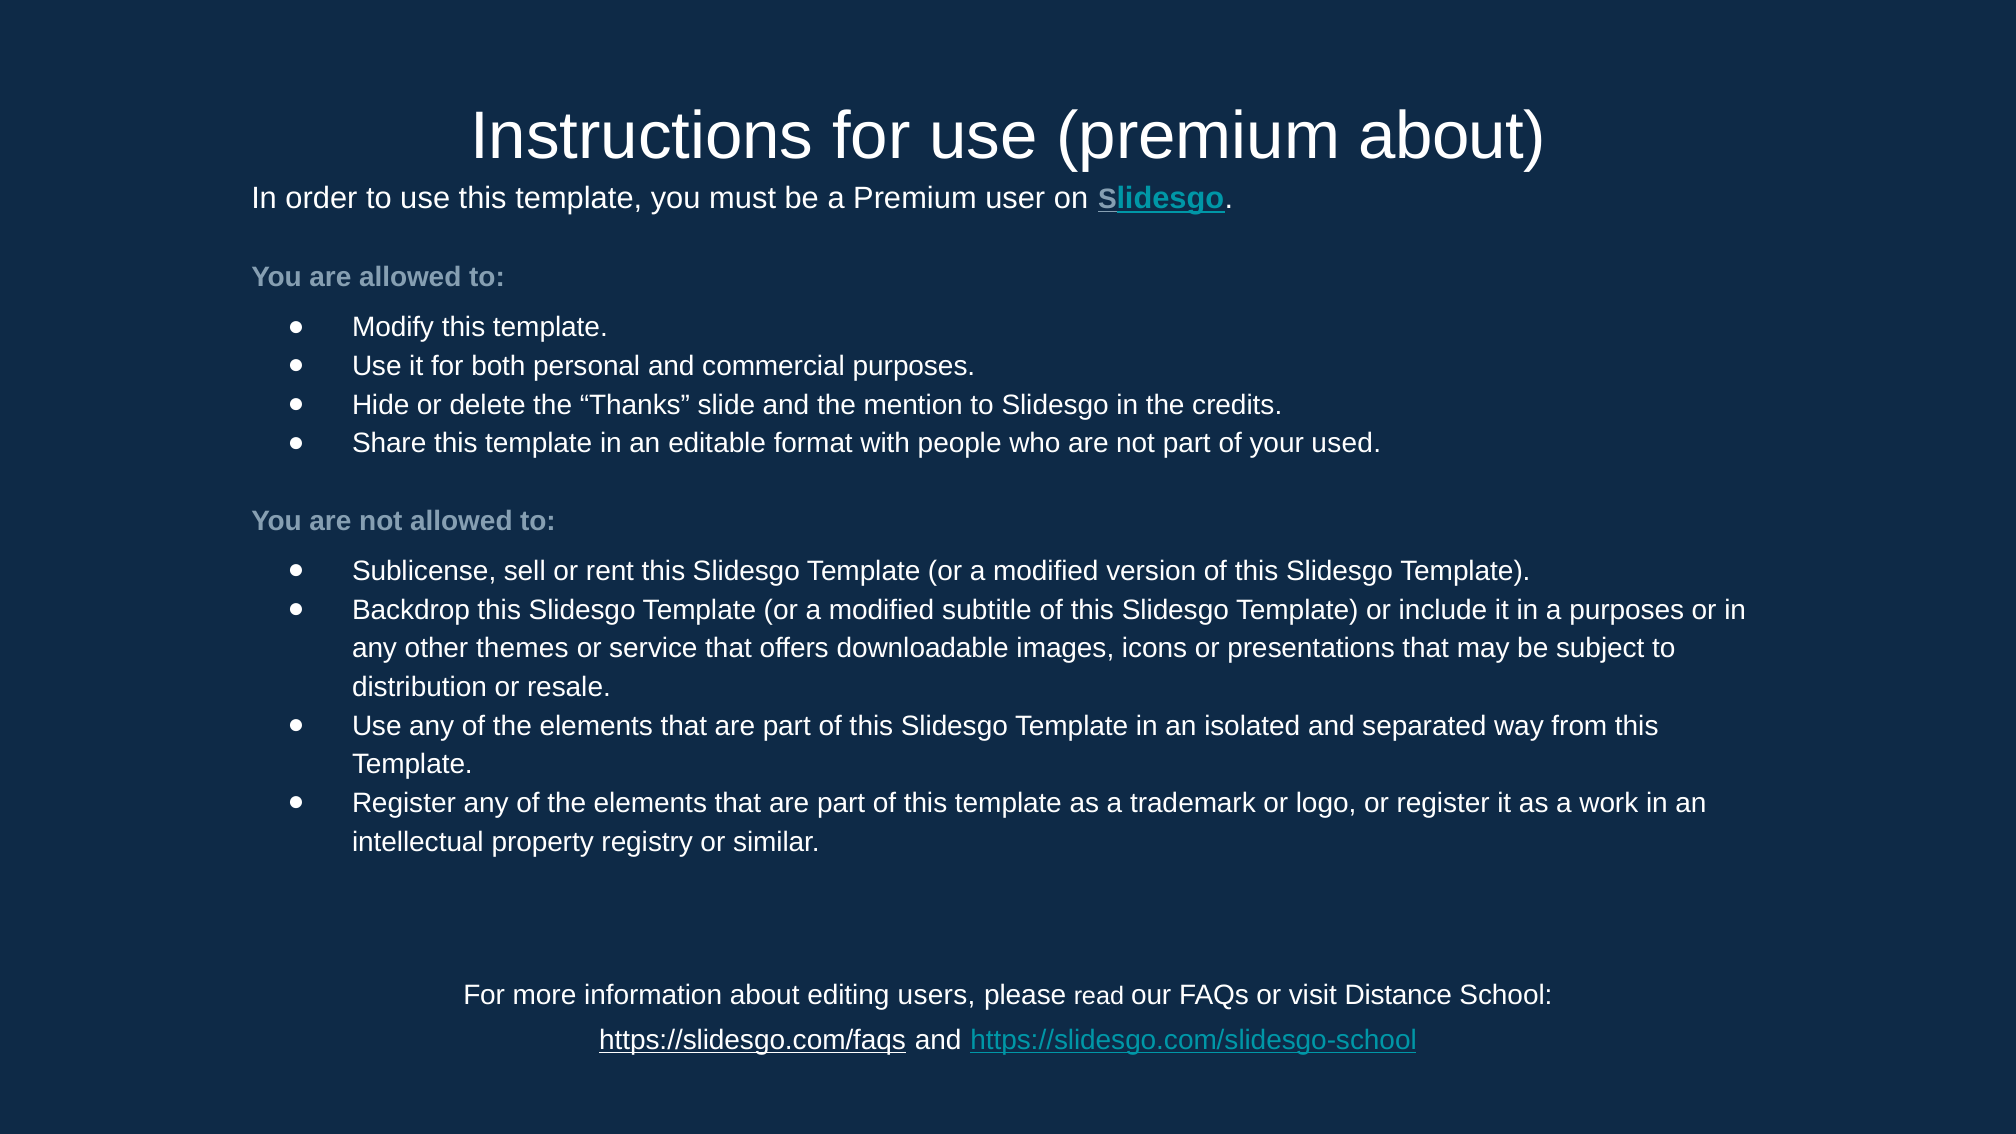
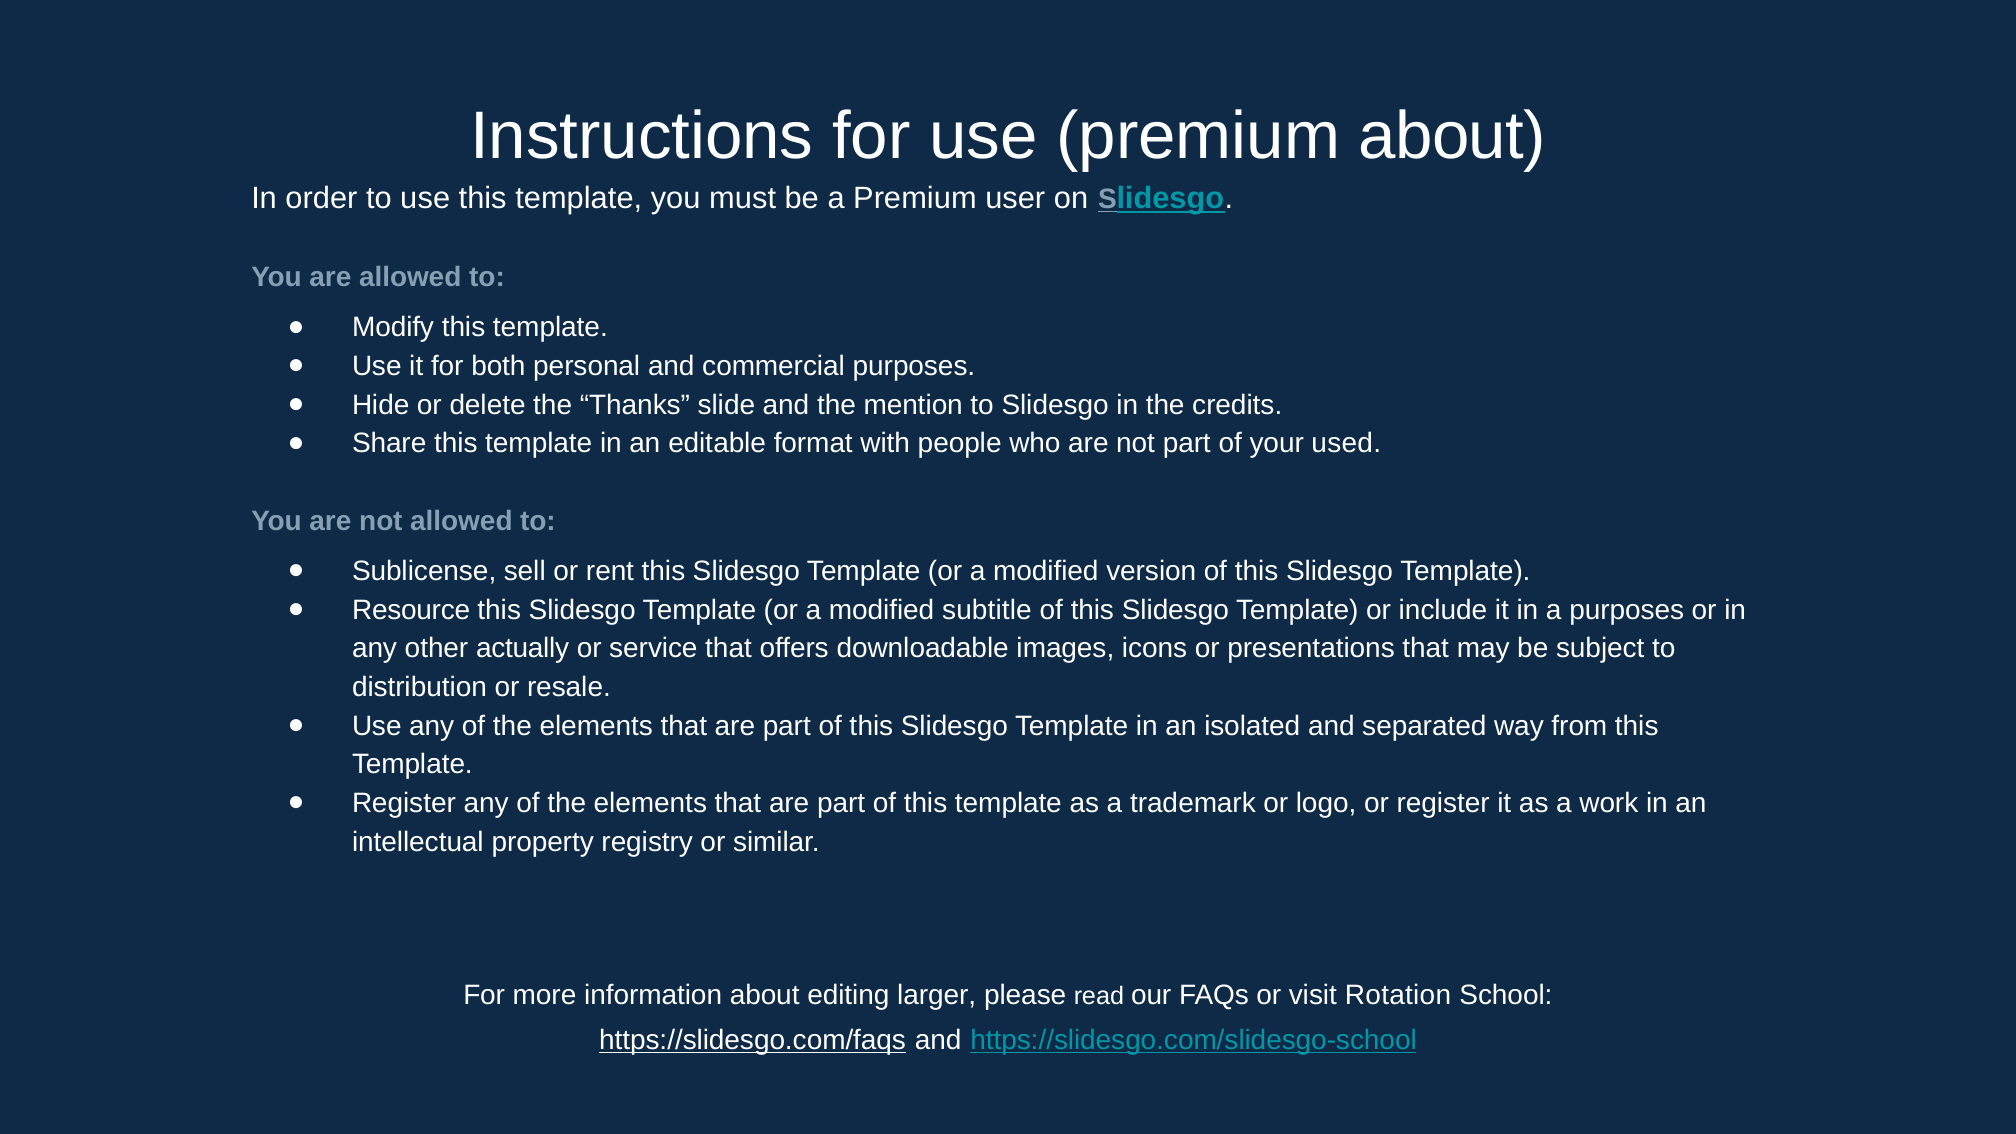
Backdrop: Backdrop -> Resource (411, 610)
themes: themes -> actually (523, 649)
users: users -> larger (937, 995)
Distance: Distance -> Rotation (1398, 995)
